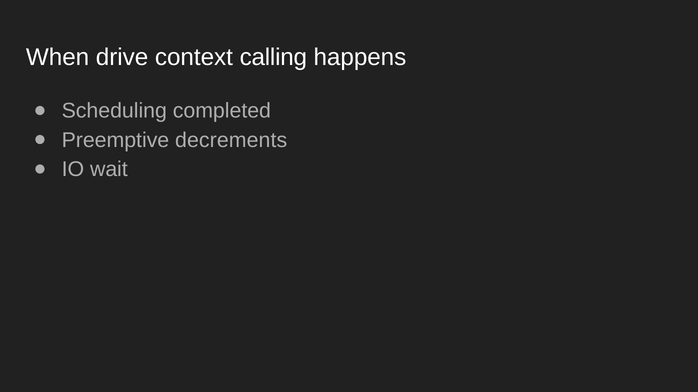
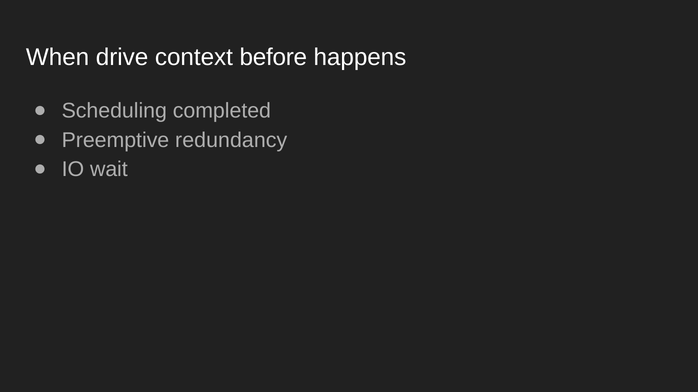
calling: calling -> before (273, 57)
decrements: decrements -> redundancy (231, 140)
